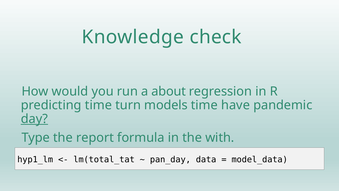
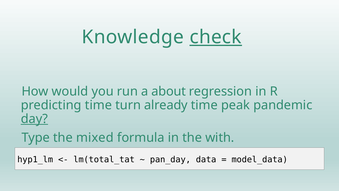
check underline: none -> present (216, 37)
models: models -> already (166, 105)
have: have -> peak (236, 105)
report: report -> mixed (95, 137)
